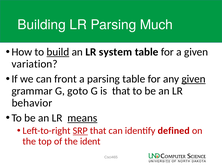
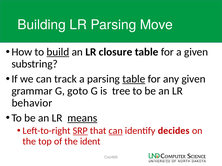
Much: Much -> Move (156, 25)
system: system -> closure (116, 52)
variation: variation -> substring (35, 64)
front: front -> track (66, 79)
table underline: none -> present (134, 79)
given underline: present -> none (194, 79)
is that: that -> tree (121, 91)
can underline: none -> present (116, 131)
defined: defined -> decides (174, 131)
